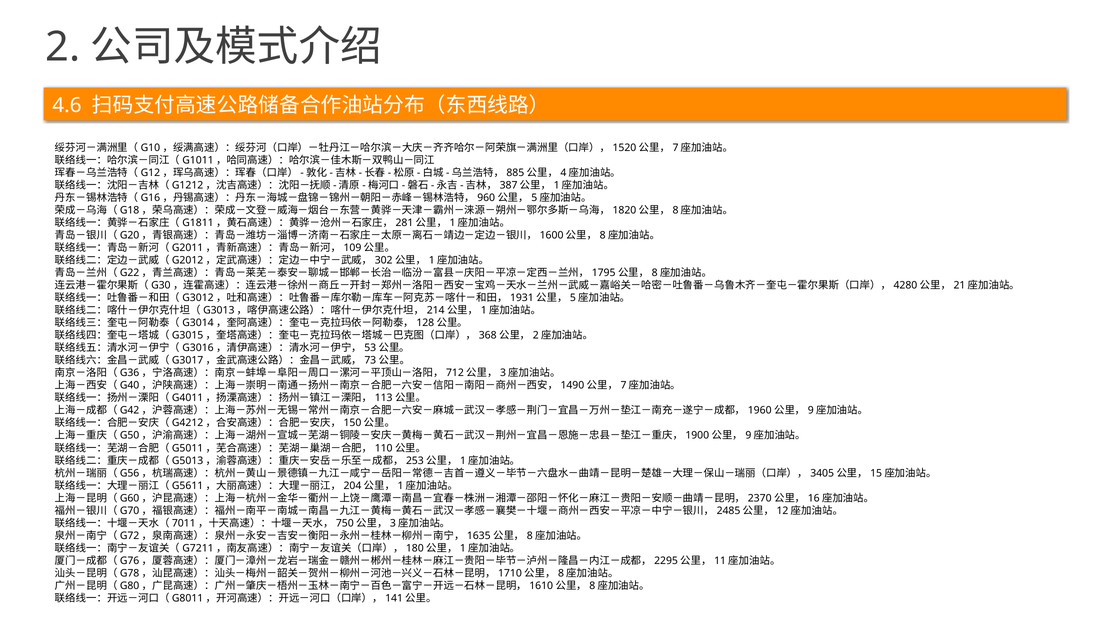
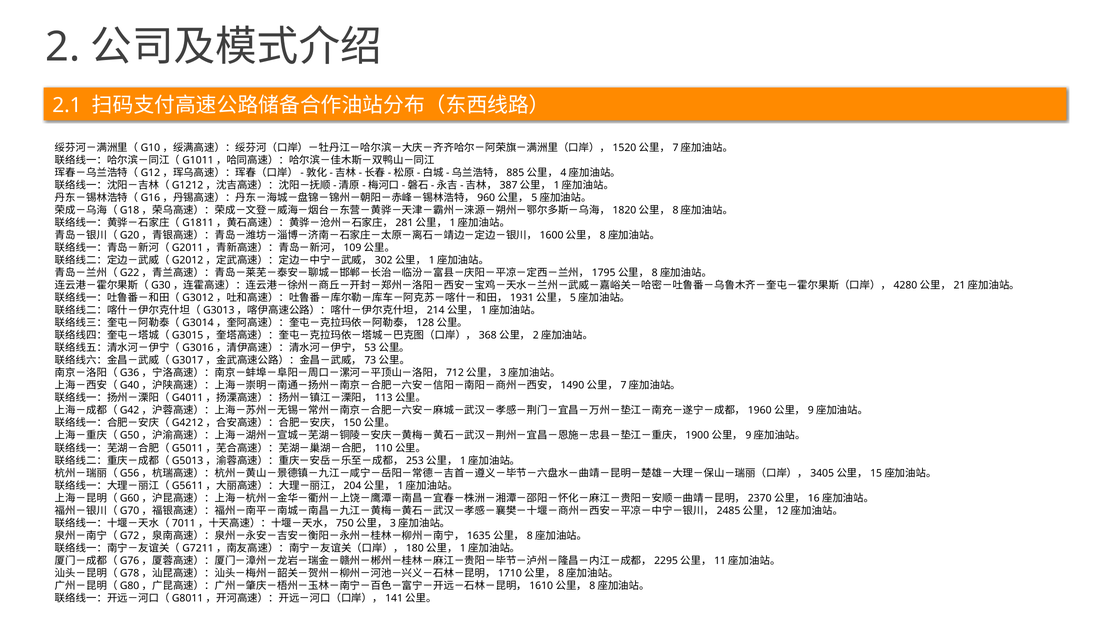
4.6: 4.6 -> 2.1 (67, 105)
